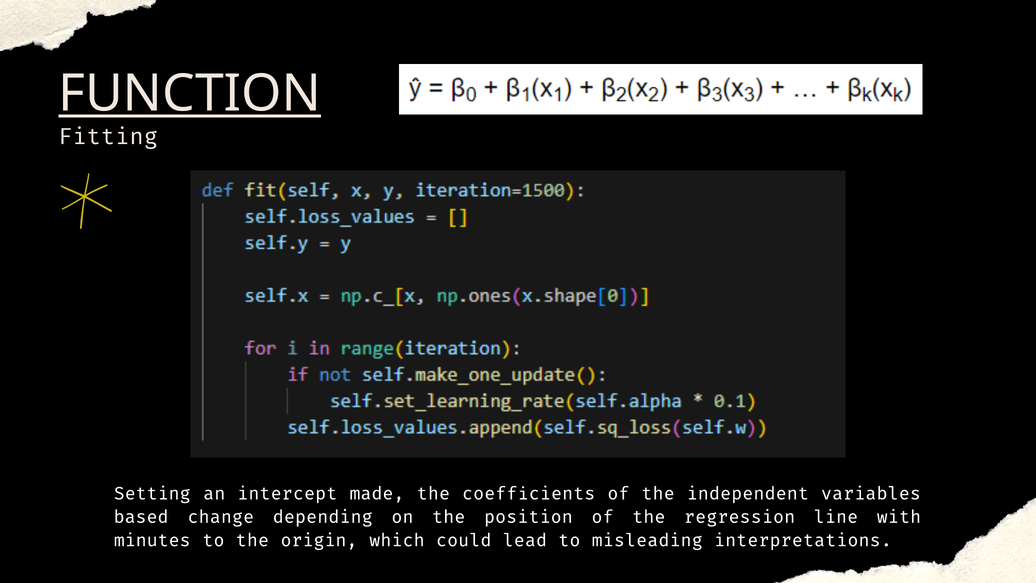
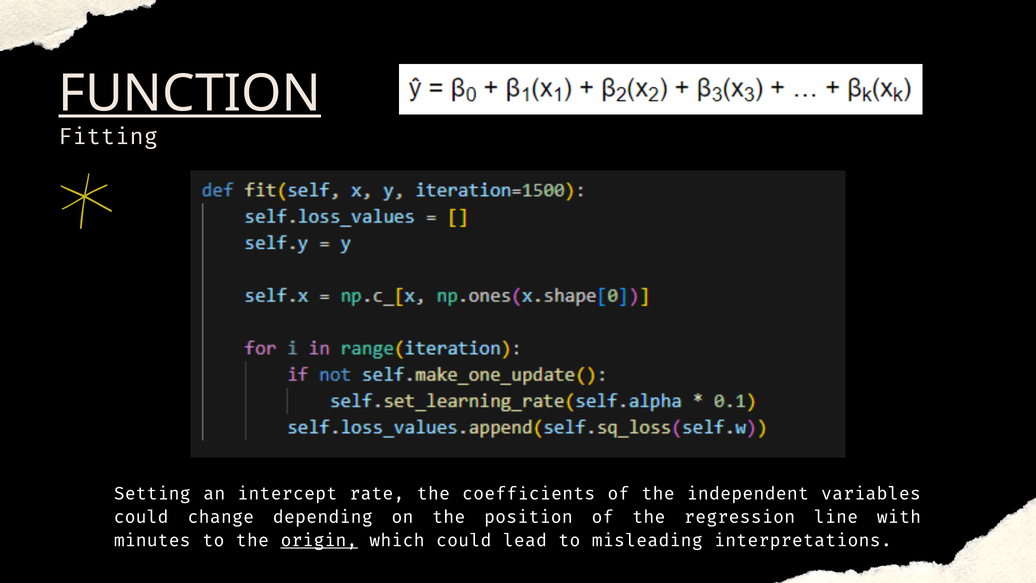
made: made -> rate (377, 493)
based: based -> could (141, 517)
origin underline: none -> present (319, 540)
